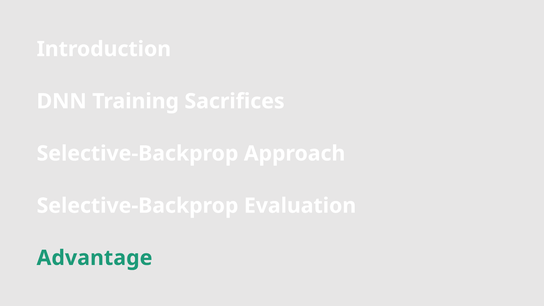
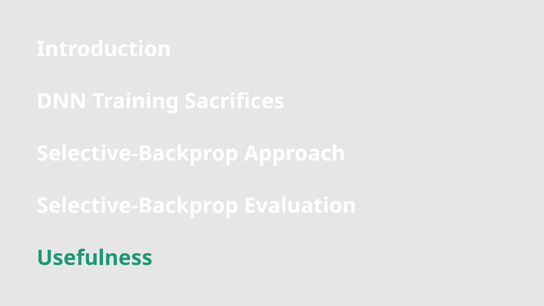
Advantage: Advantage -> Usefulness (95, 258)
